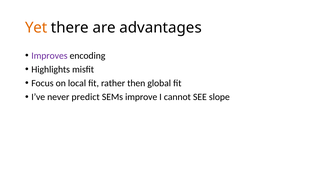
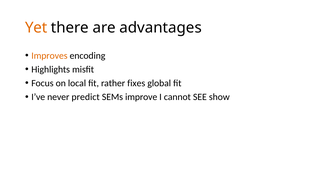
Improves colour: purple -> orange (49, 56)
then: then -> fixes (136, 83)
slope: slope -> show (219, 97)
